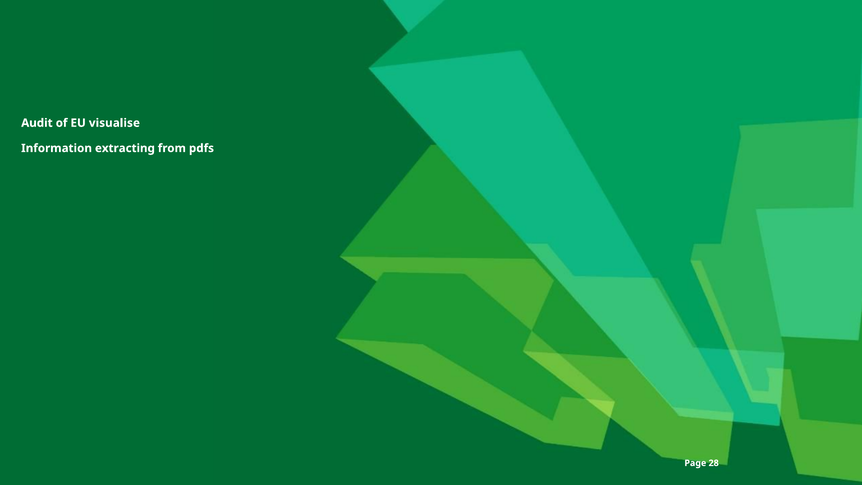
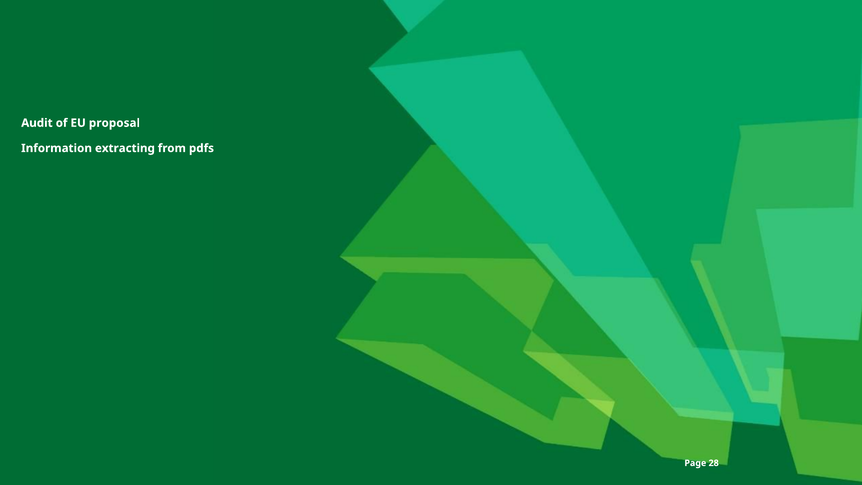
visualise: visualise -> proposal (114, 123)
